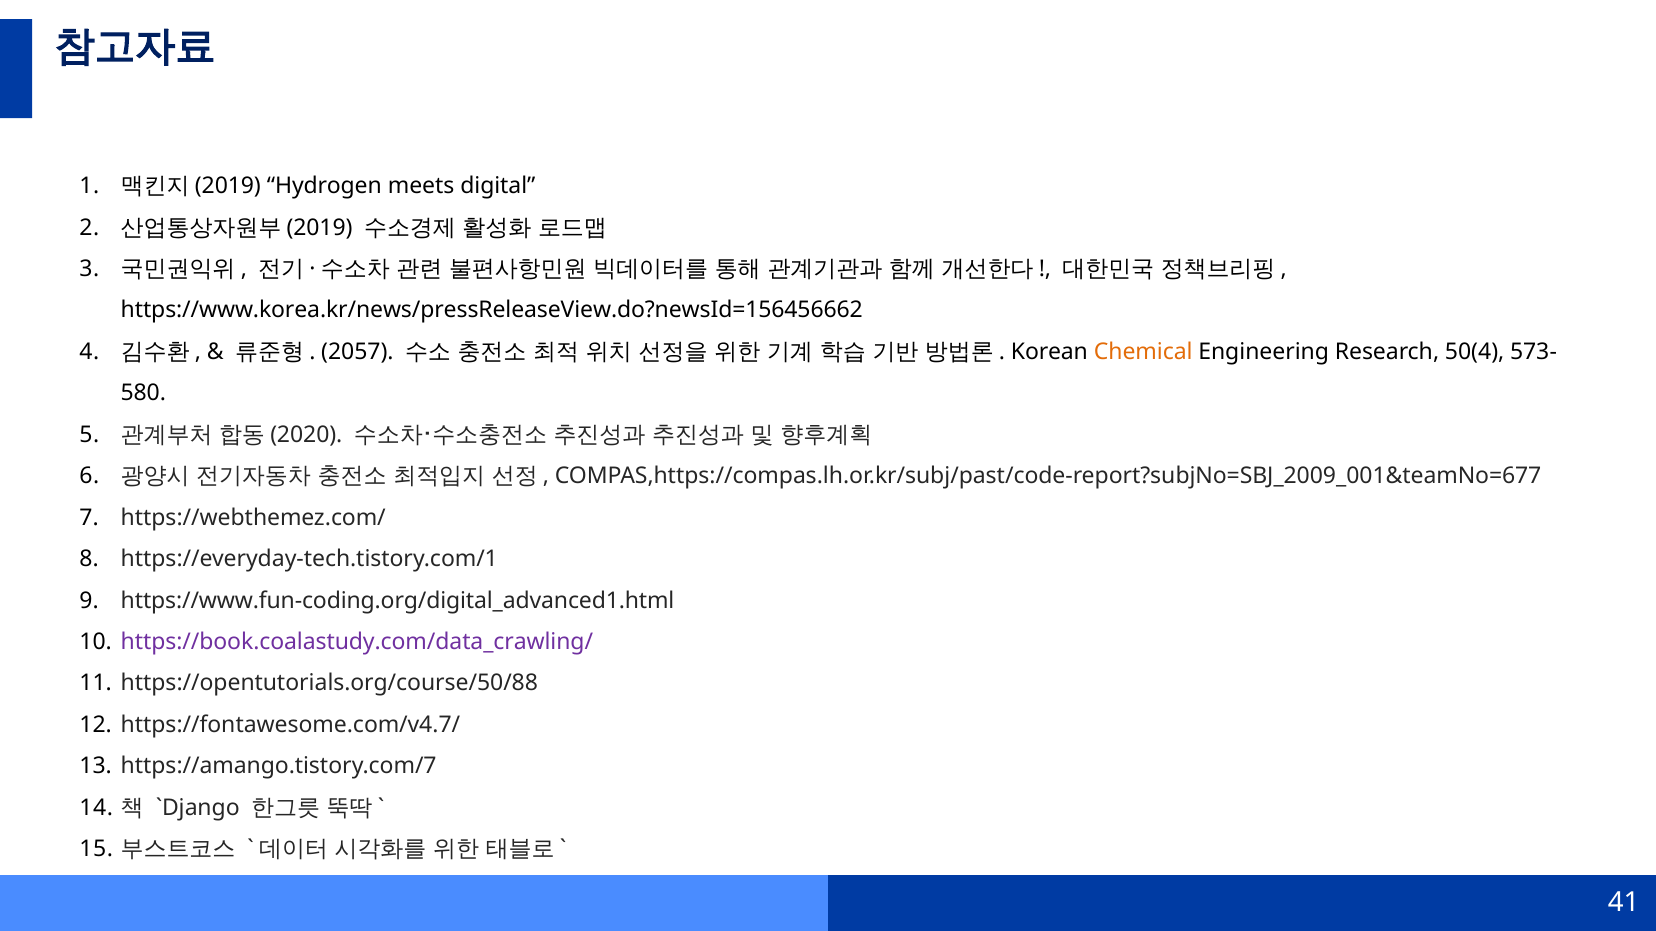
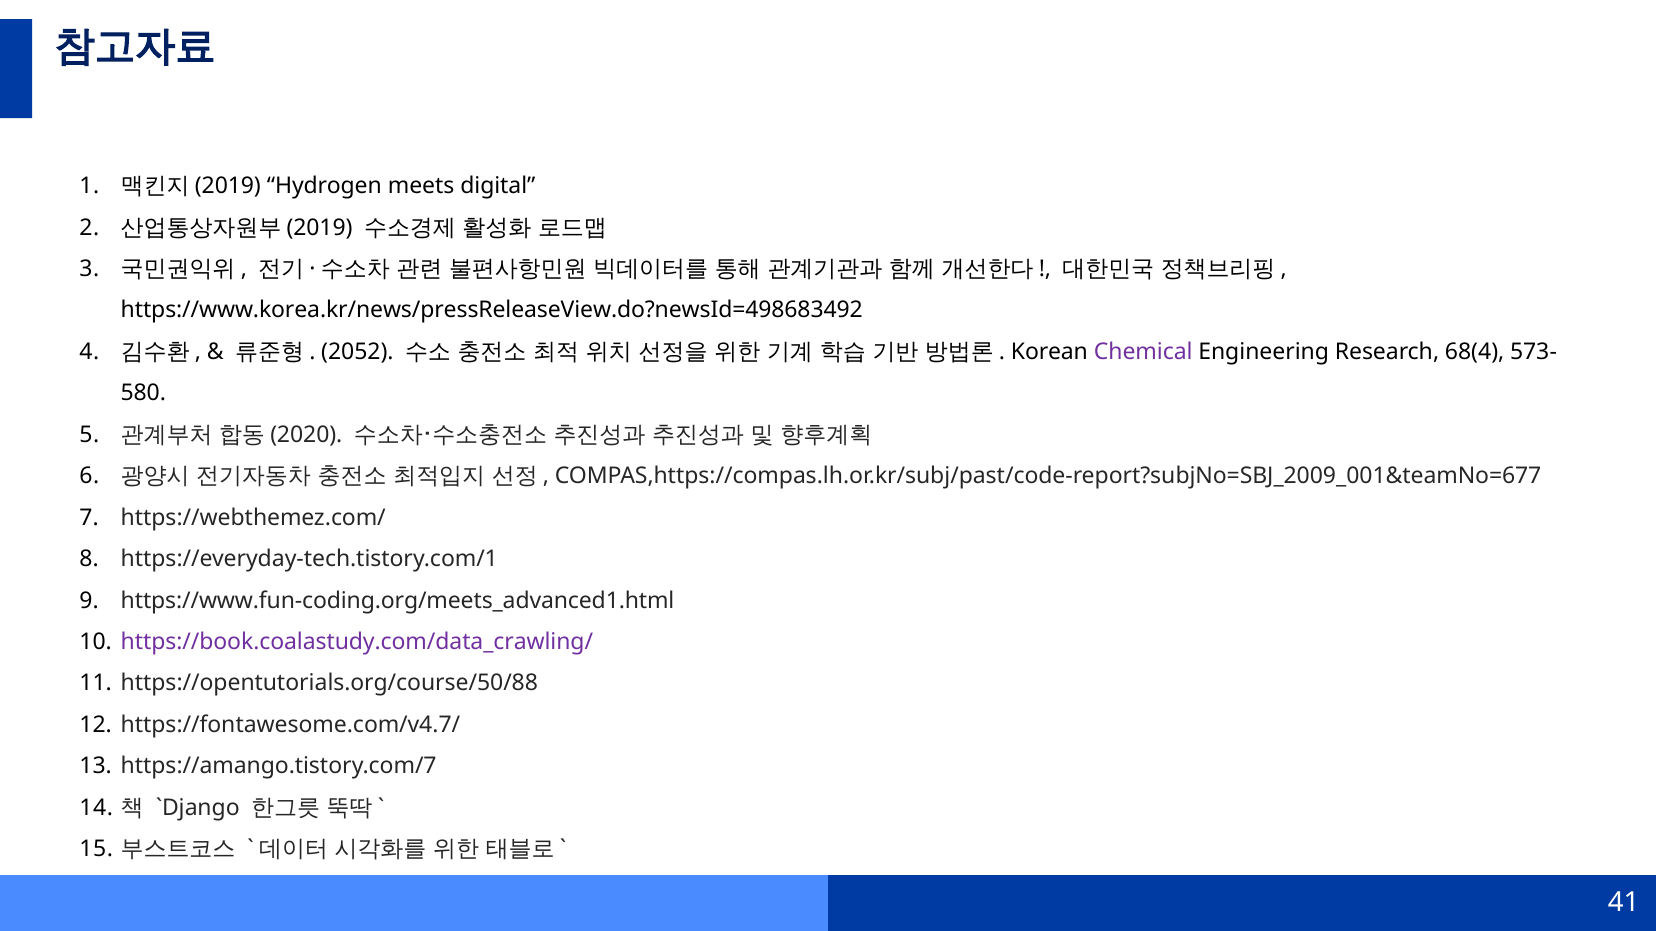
https://www.korea.kr/news/pressReleaseView.do?newsId=156456662: https://www.korea.kr/news/pressReleaseView.do?newsId=156456662 -> https://www.korea.kr/news/pressReleaseView.do?newsId=498683492 (492, 311)
2057: 2057 -> 2052 (357, 352)
Chemical colour: orange -> purple (1143, 352)
50(4: 50(4 -> 68(4 (1475, 352)
https://www.fun-coding.org/digital_advanced1.html: https://www.fun-coding.org/digital_advanced1.html -> https://www.fun-coding.org/meets_advanced1.html (398, 601)
